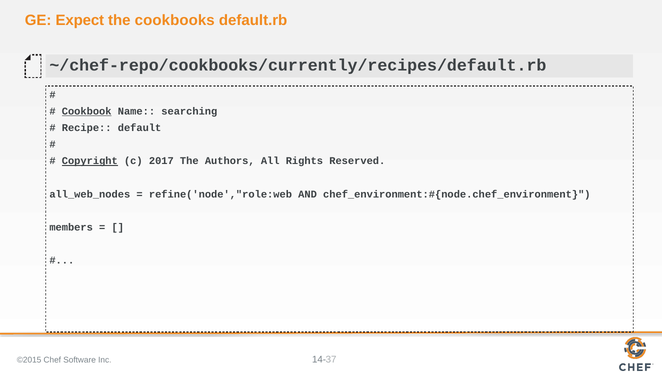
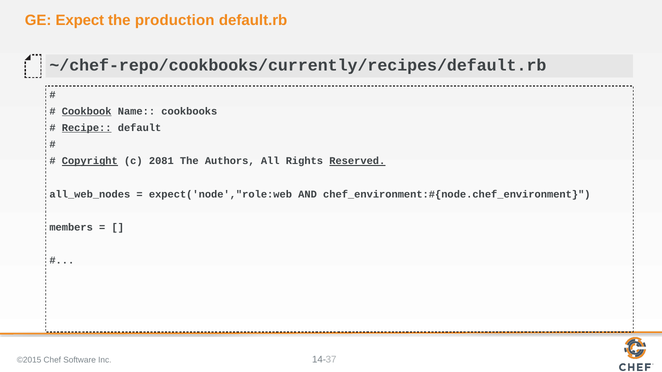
cookbooks: cookbooks -> production (175, 20)
searching: searching -> cookbooks (189, 111)
Recipe underline: none -> present (87, 128)
2017: 2017 -> 2081 (161, 161)
Reserved underline: none -> present (357, 161)
refine('node',"role:web: refine('node',"role:web -> expect('node',"role:web (220, 194)
